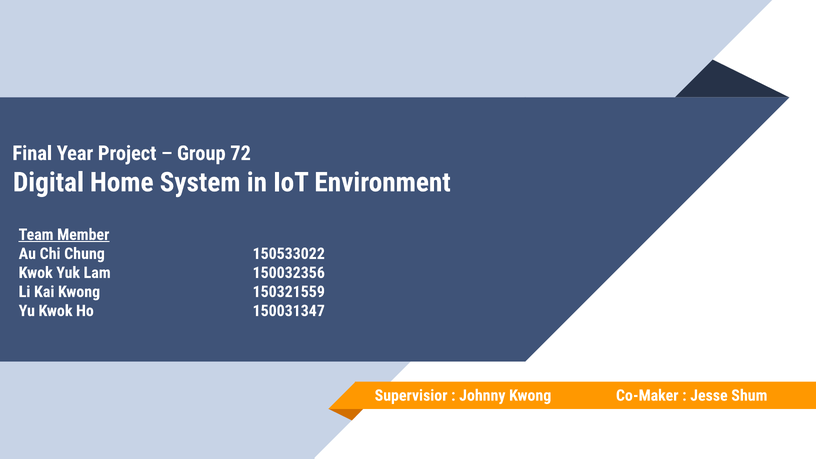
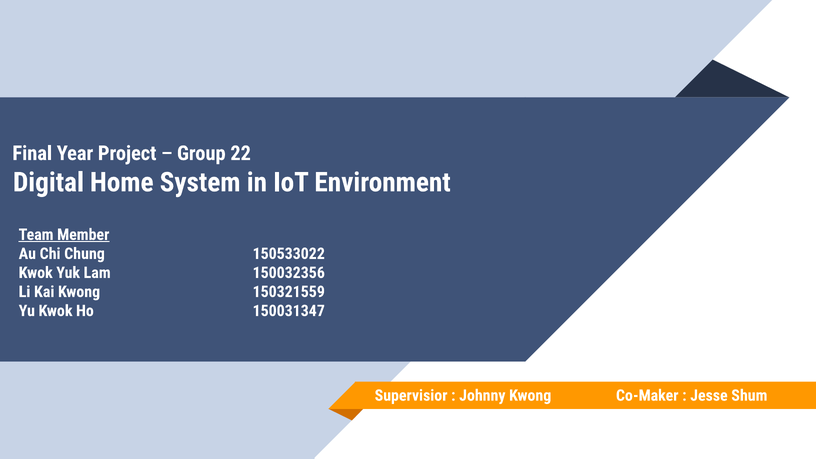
72: 72 -> 22 (241, 153)
